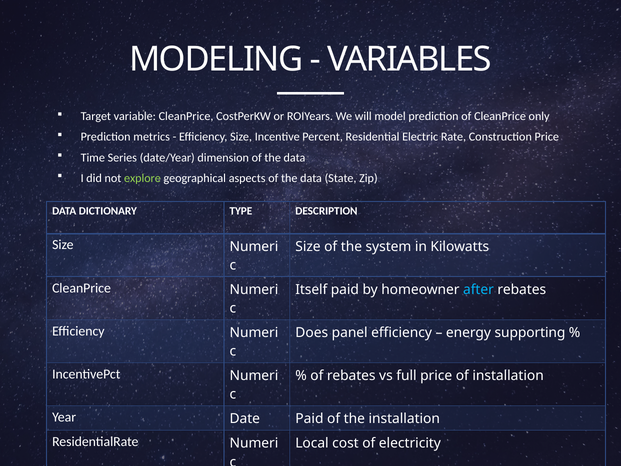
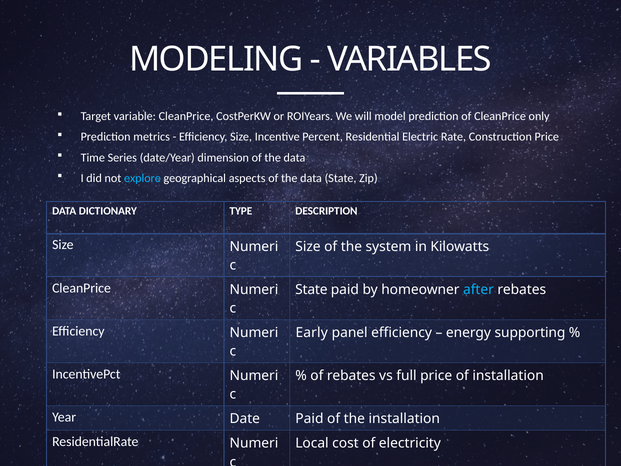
explore colour: light green -> light blue (142, 178)
Itself: Itself -> State (311, 289)
Does: Does -> Early (312, 332)
